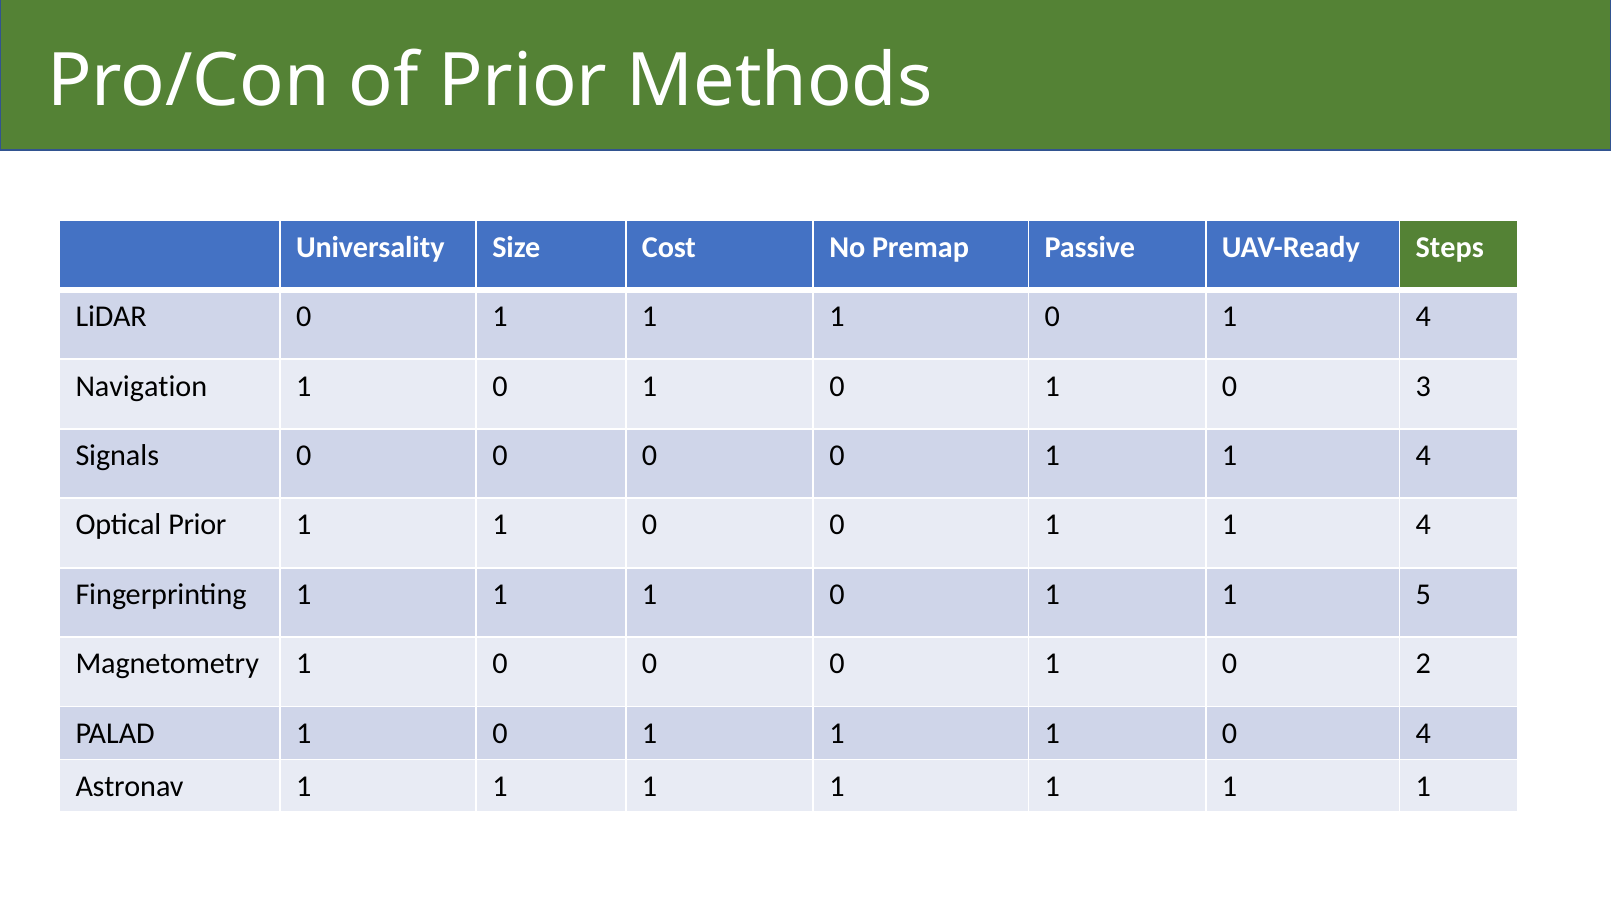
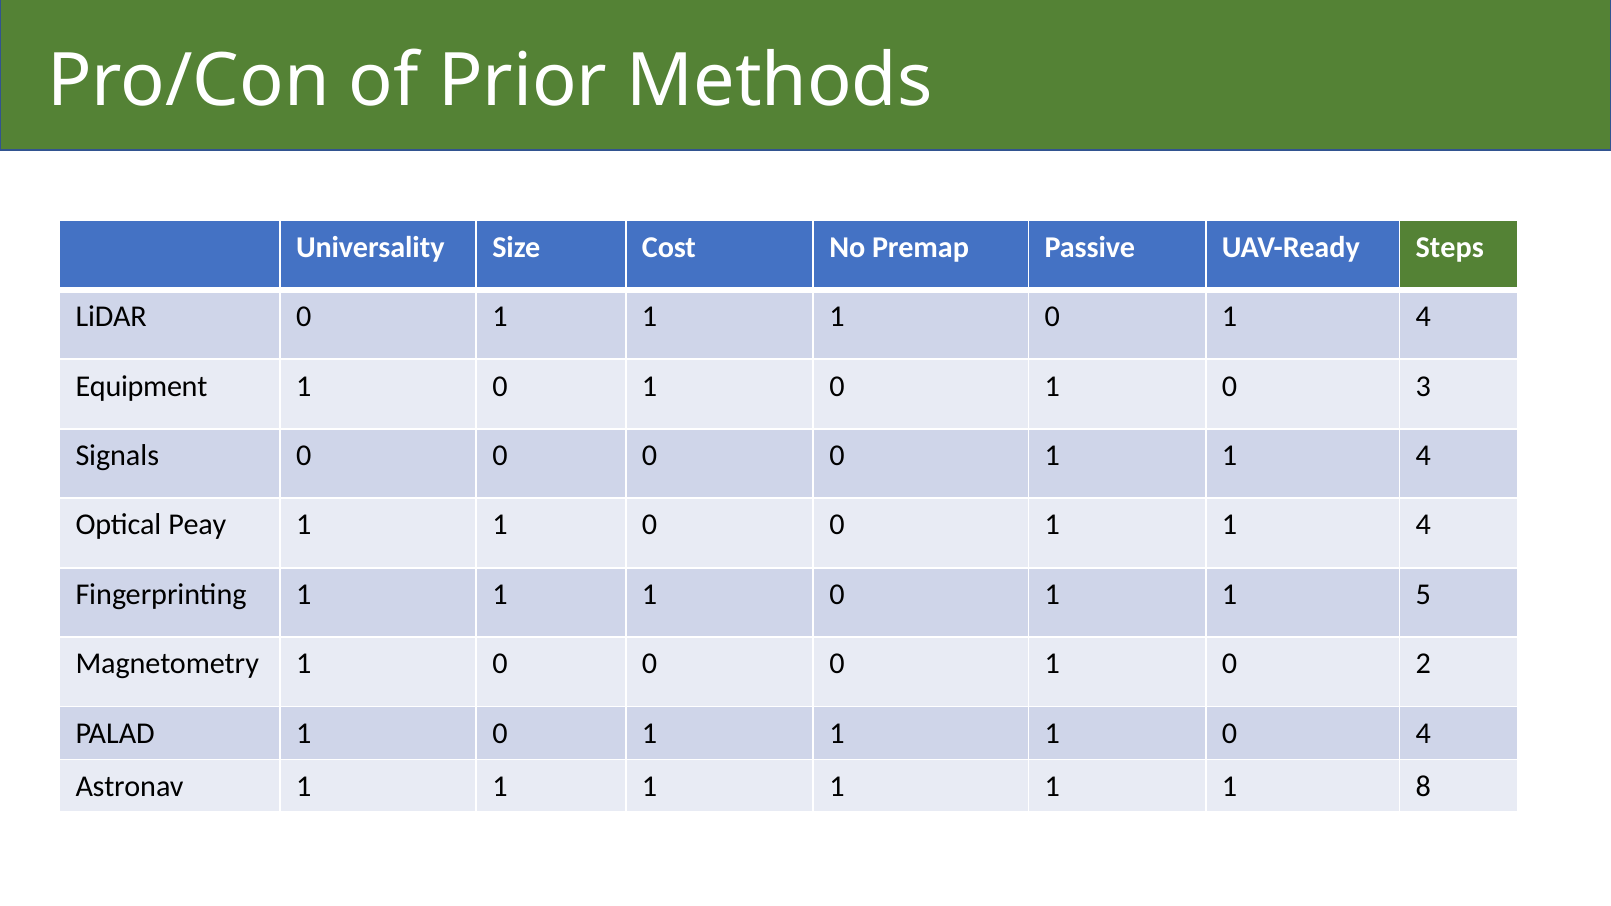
Navigation: Navigation -> Equipment (141, 386)
Optical Prior: Prior -> Peay (197, 525)
1: 1 -> 8 (1423, 786)
